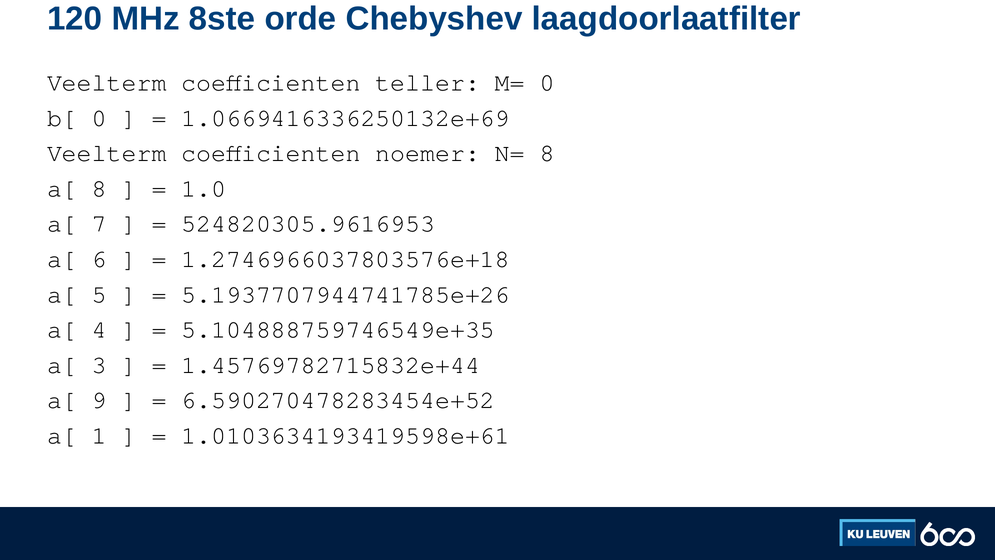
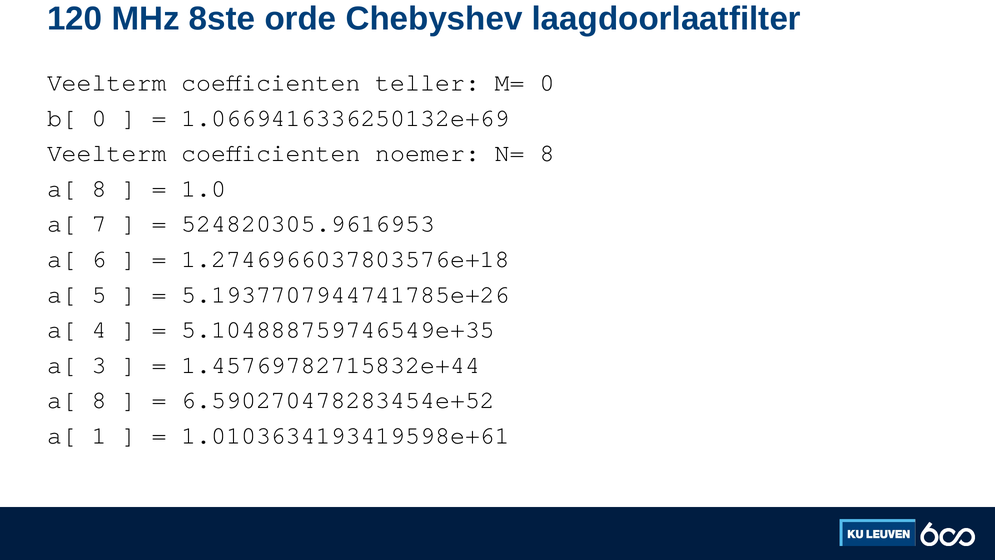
9: 9 -> 8 (99, 400)
